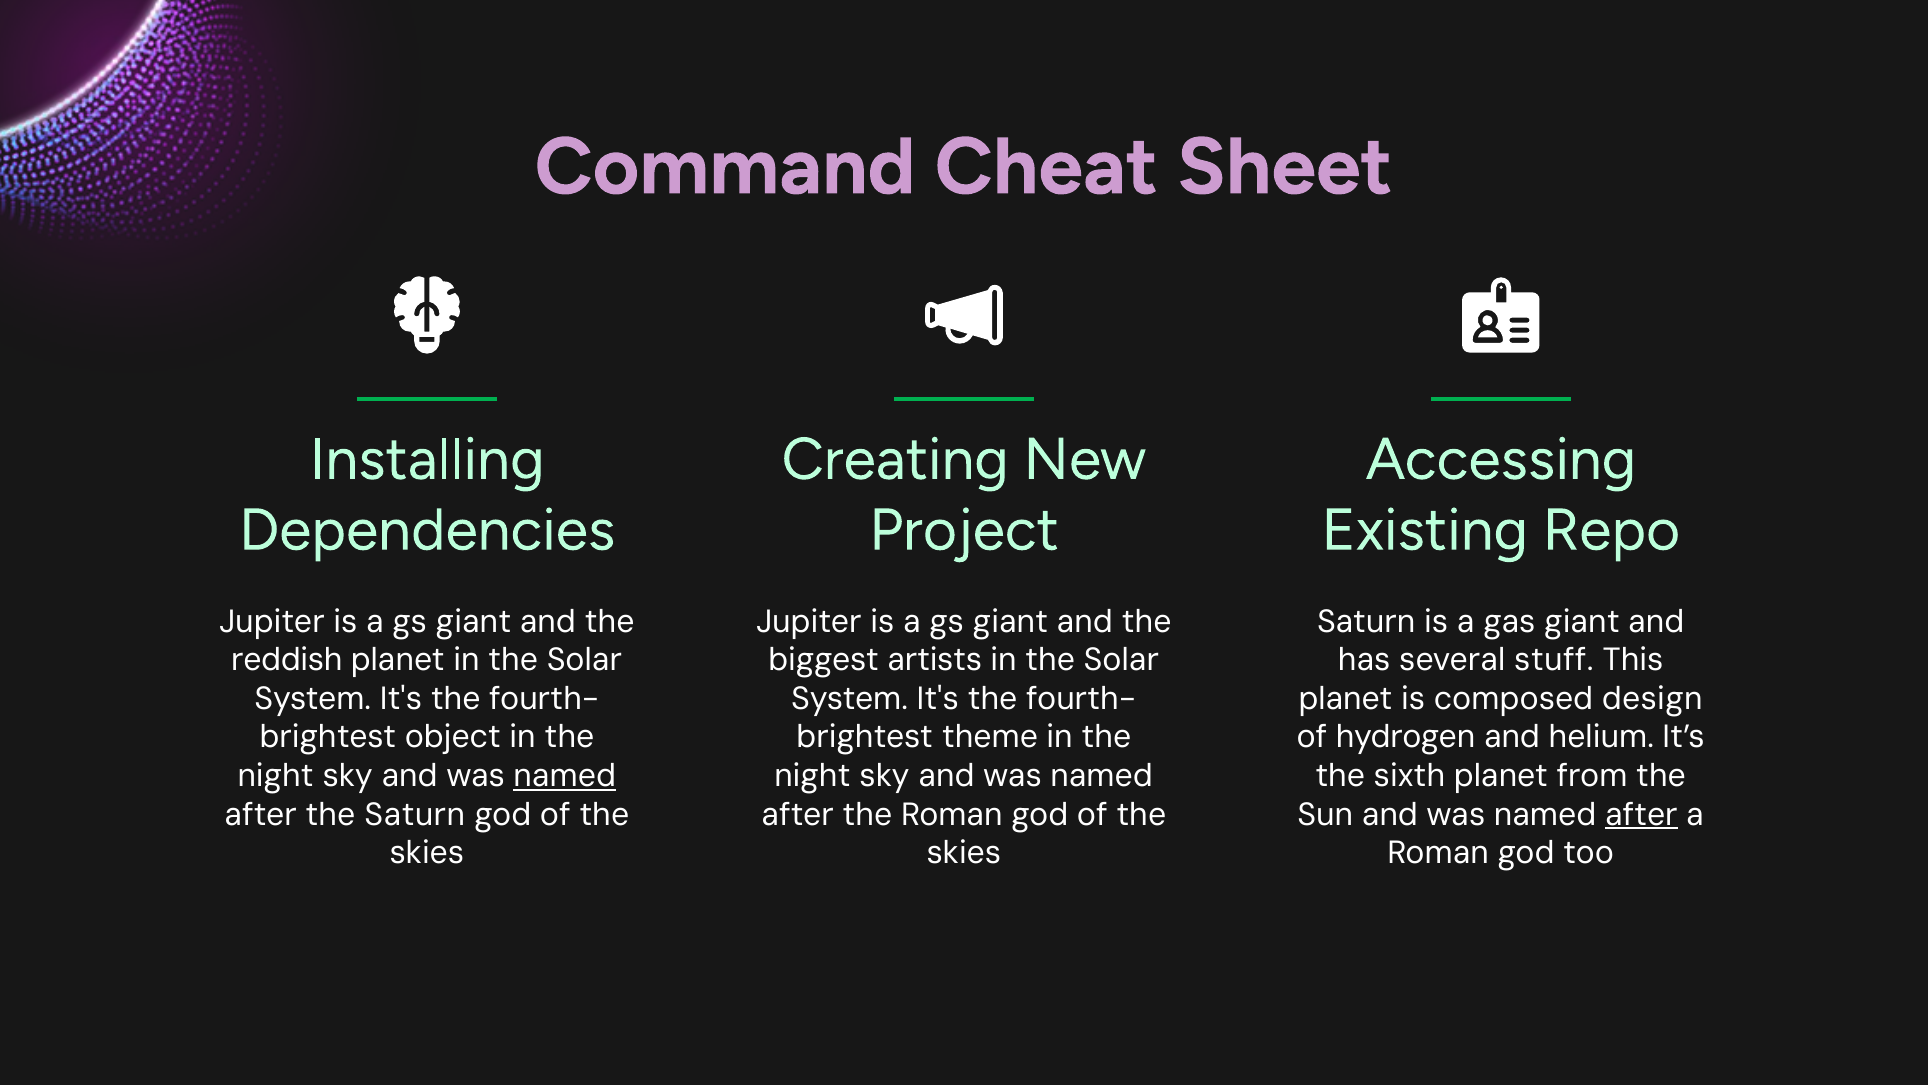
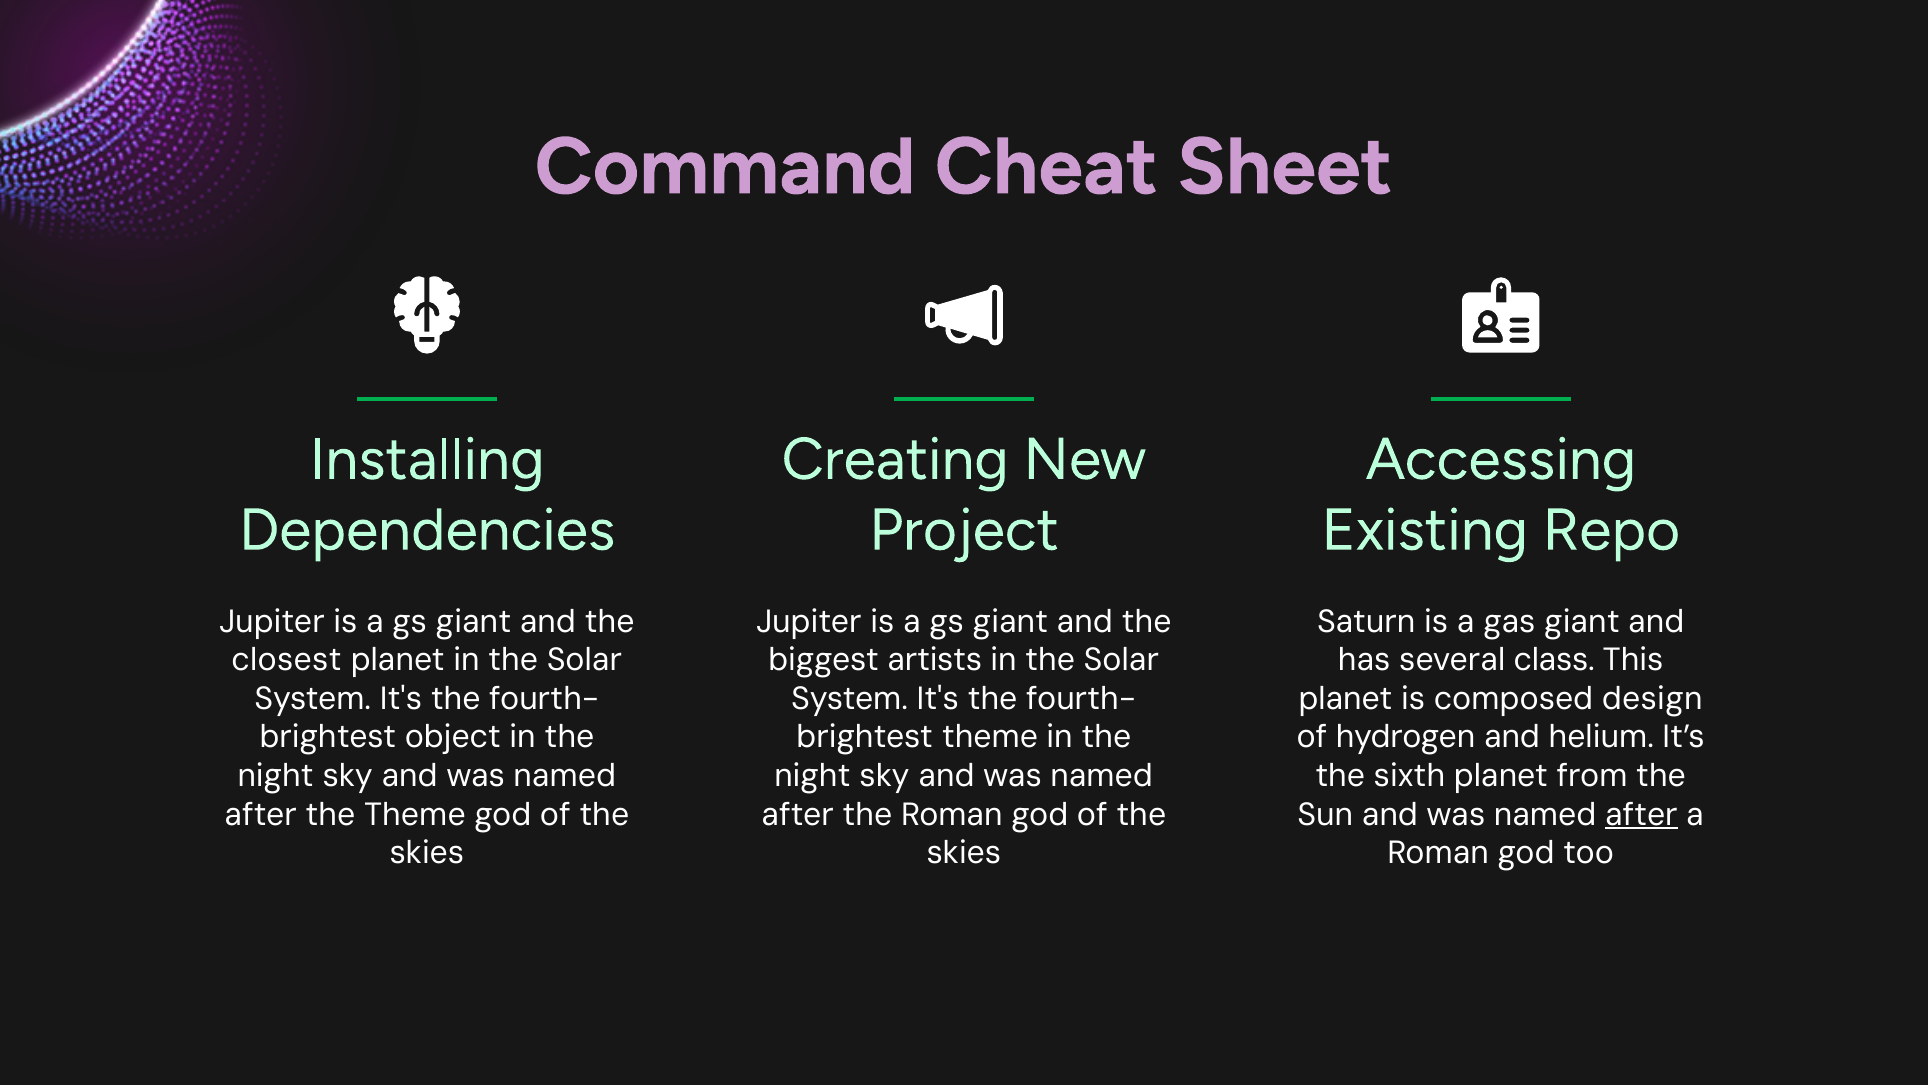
reddish: reddish -> closest (287, 660)
stuff: stuff -> class (1554, 660)
named underline: present -> none (565, 776)
the Saturn: Saturn -> Theme (415, 814)
